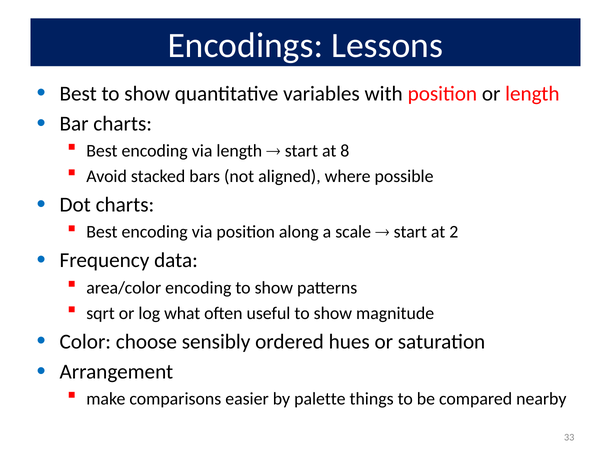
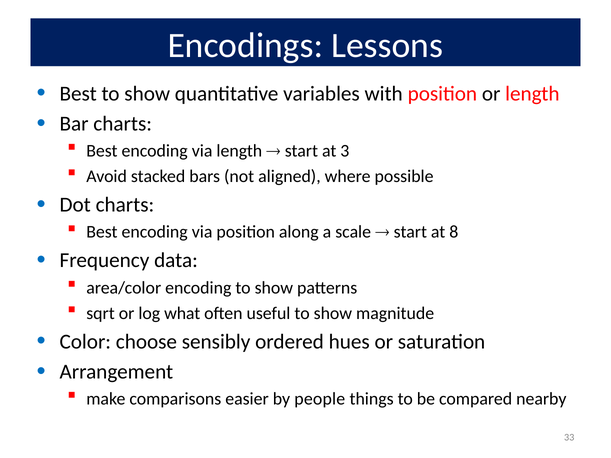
8: 8 -> 3 (345, 151)
2: 2 -> 8 (454, 232)
palette: palette -> people (320, 399)
